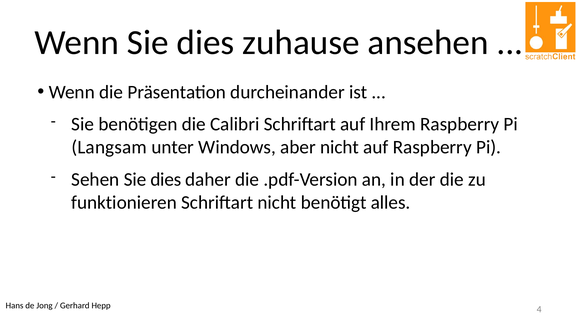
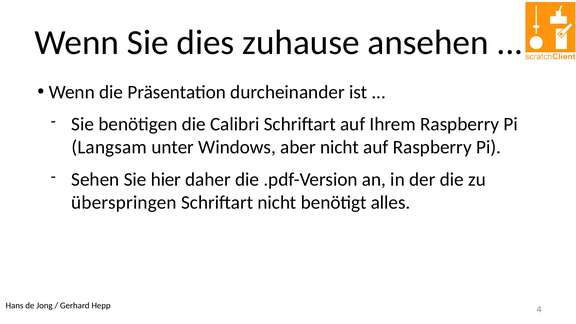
Sehen Sie dies: dies -> hier (166, 179)
funktionieren: funktionieren -> überspringen (124, 202)
